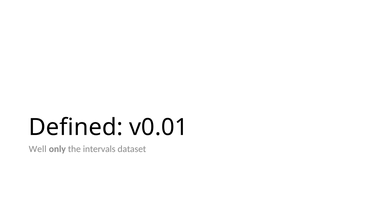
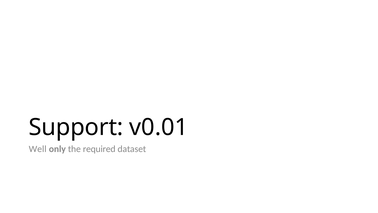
Defined: Defined -> Support (76, 127)
intervals: intervals -> required (99, 149)
